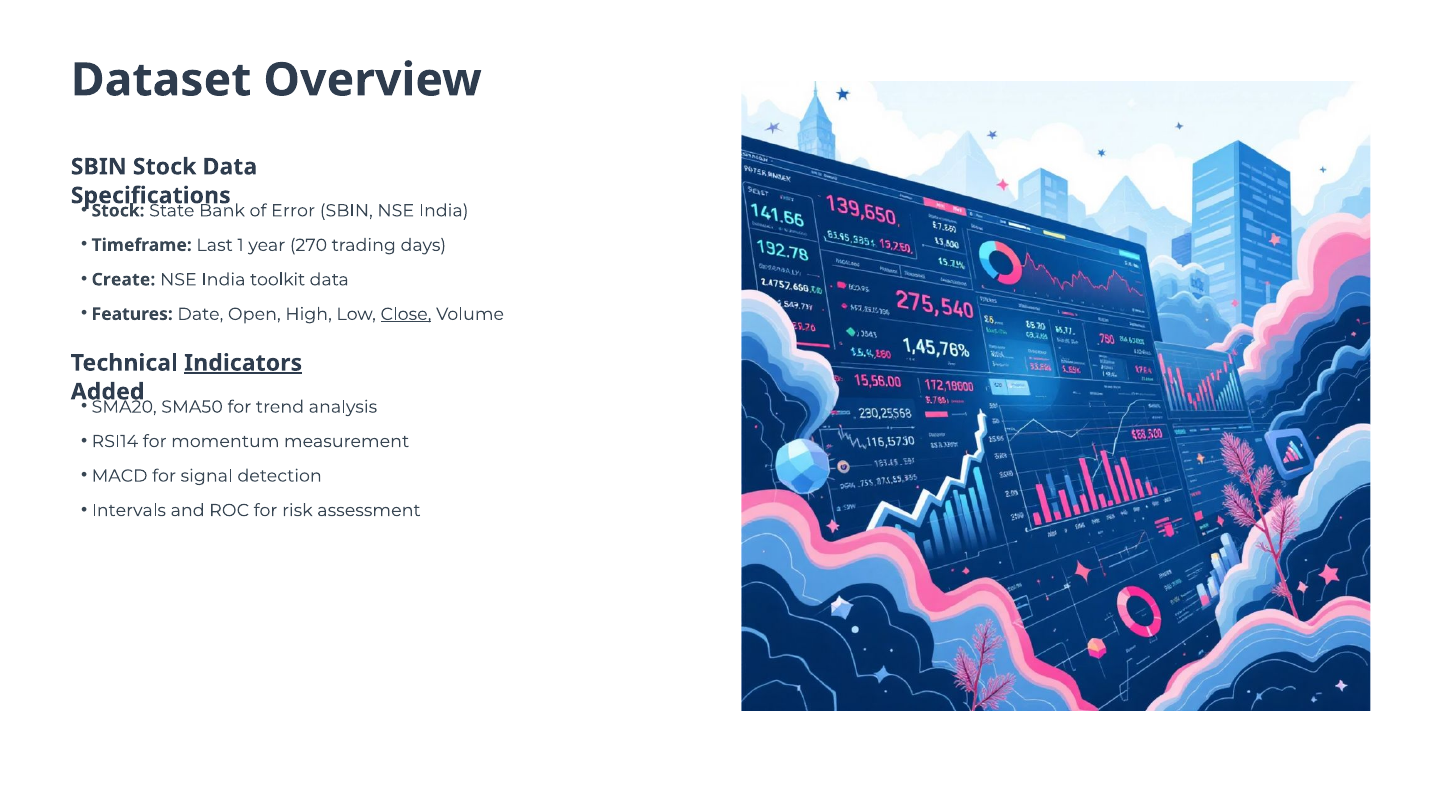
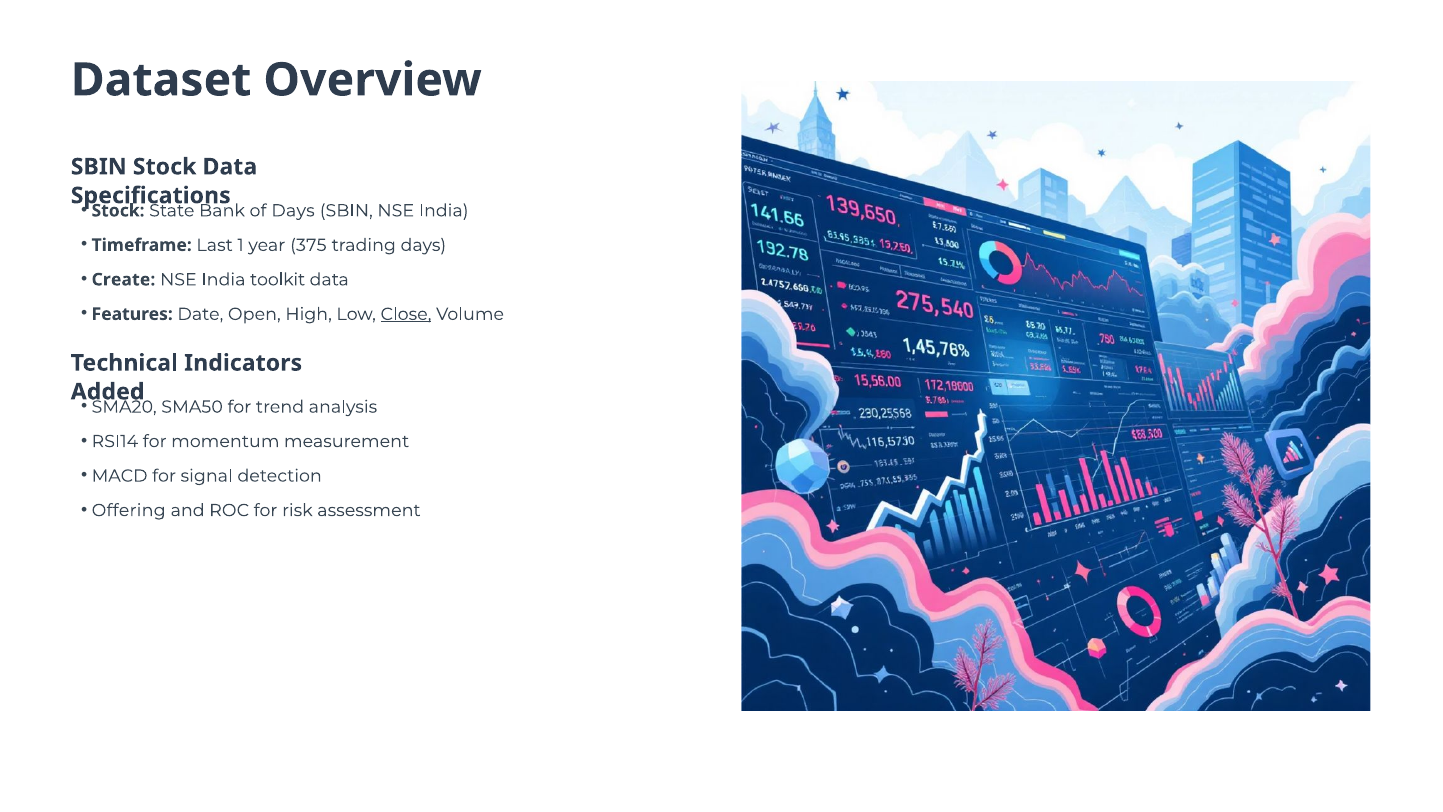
of Error: Error -> Days (293, 211)
270: 270 -> 375 (308, 245)
Indicators underline: present -> none (243, 363)
Intervals: Intervals -> Offering (129, 510)
